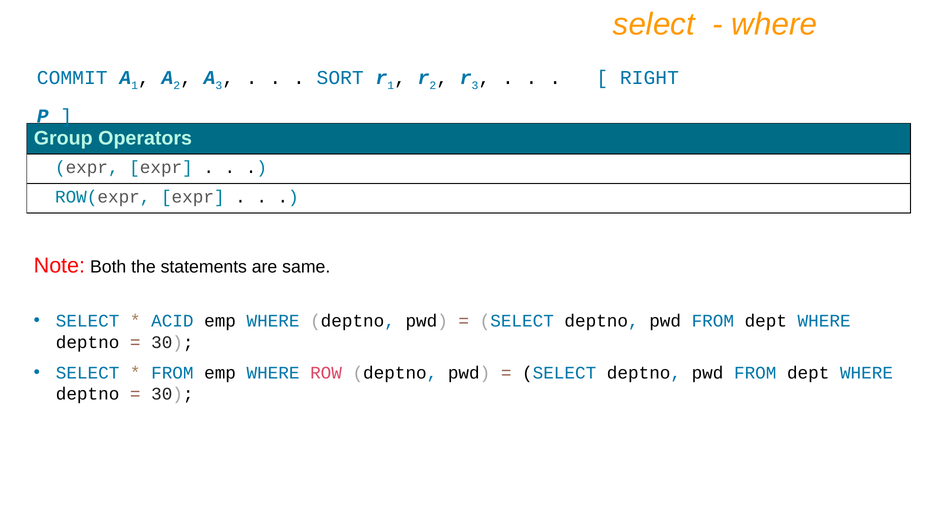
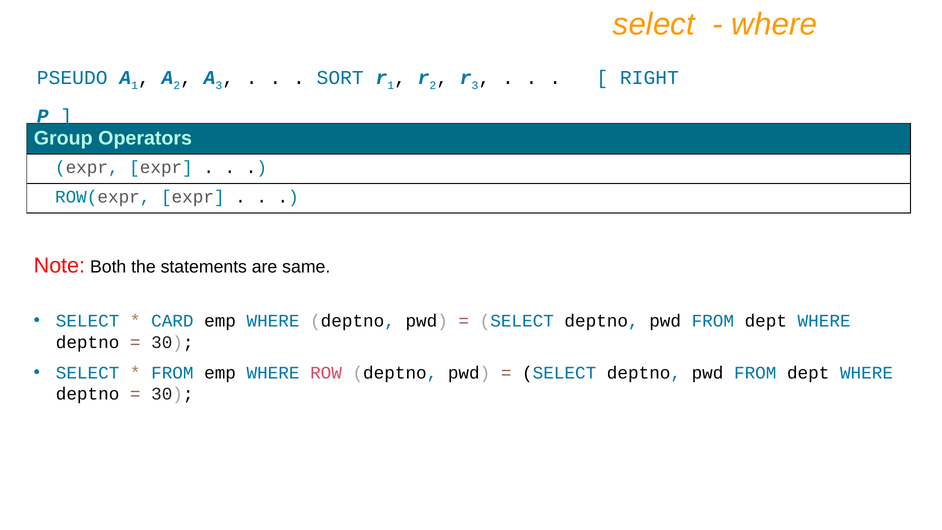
COMMIT: COMMIT -> PSEUDO (72, 78)
ACID: ACID -> CARD (172, 321)
